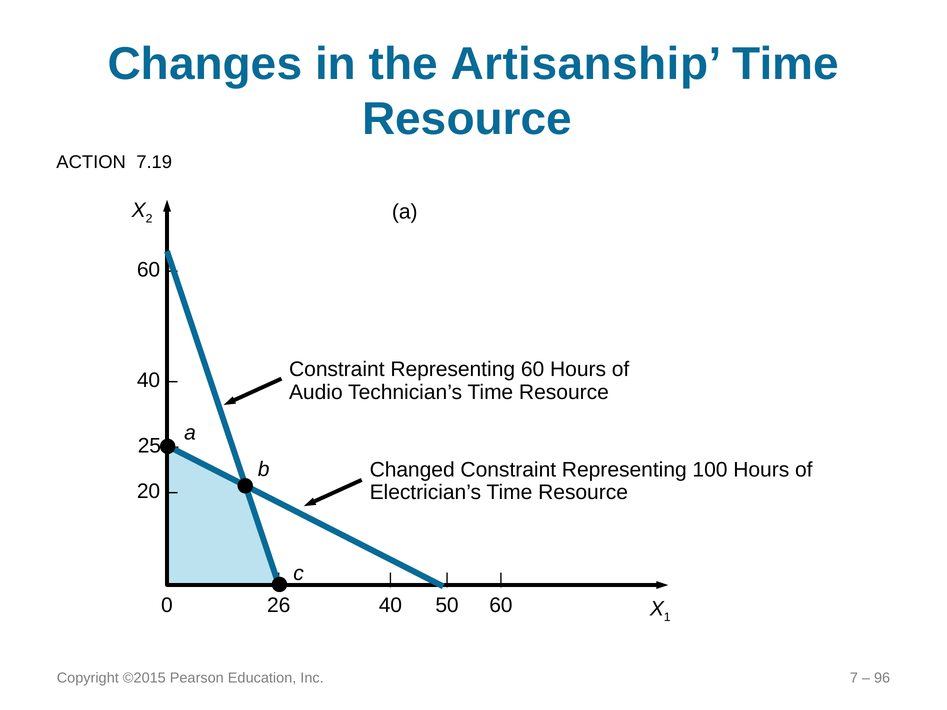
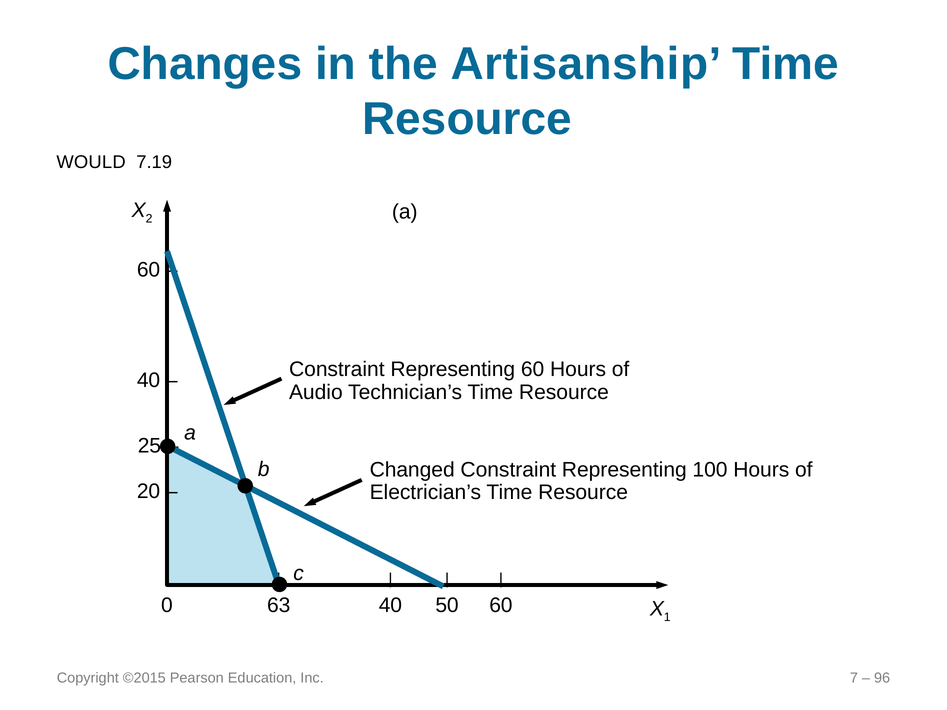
ACTION: ACTION -> WOULD (91, 162)
26: 26 -> 63 (279, 606)
